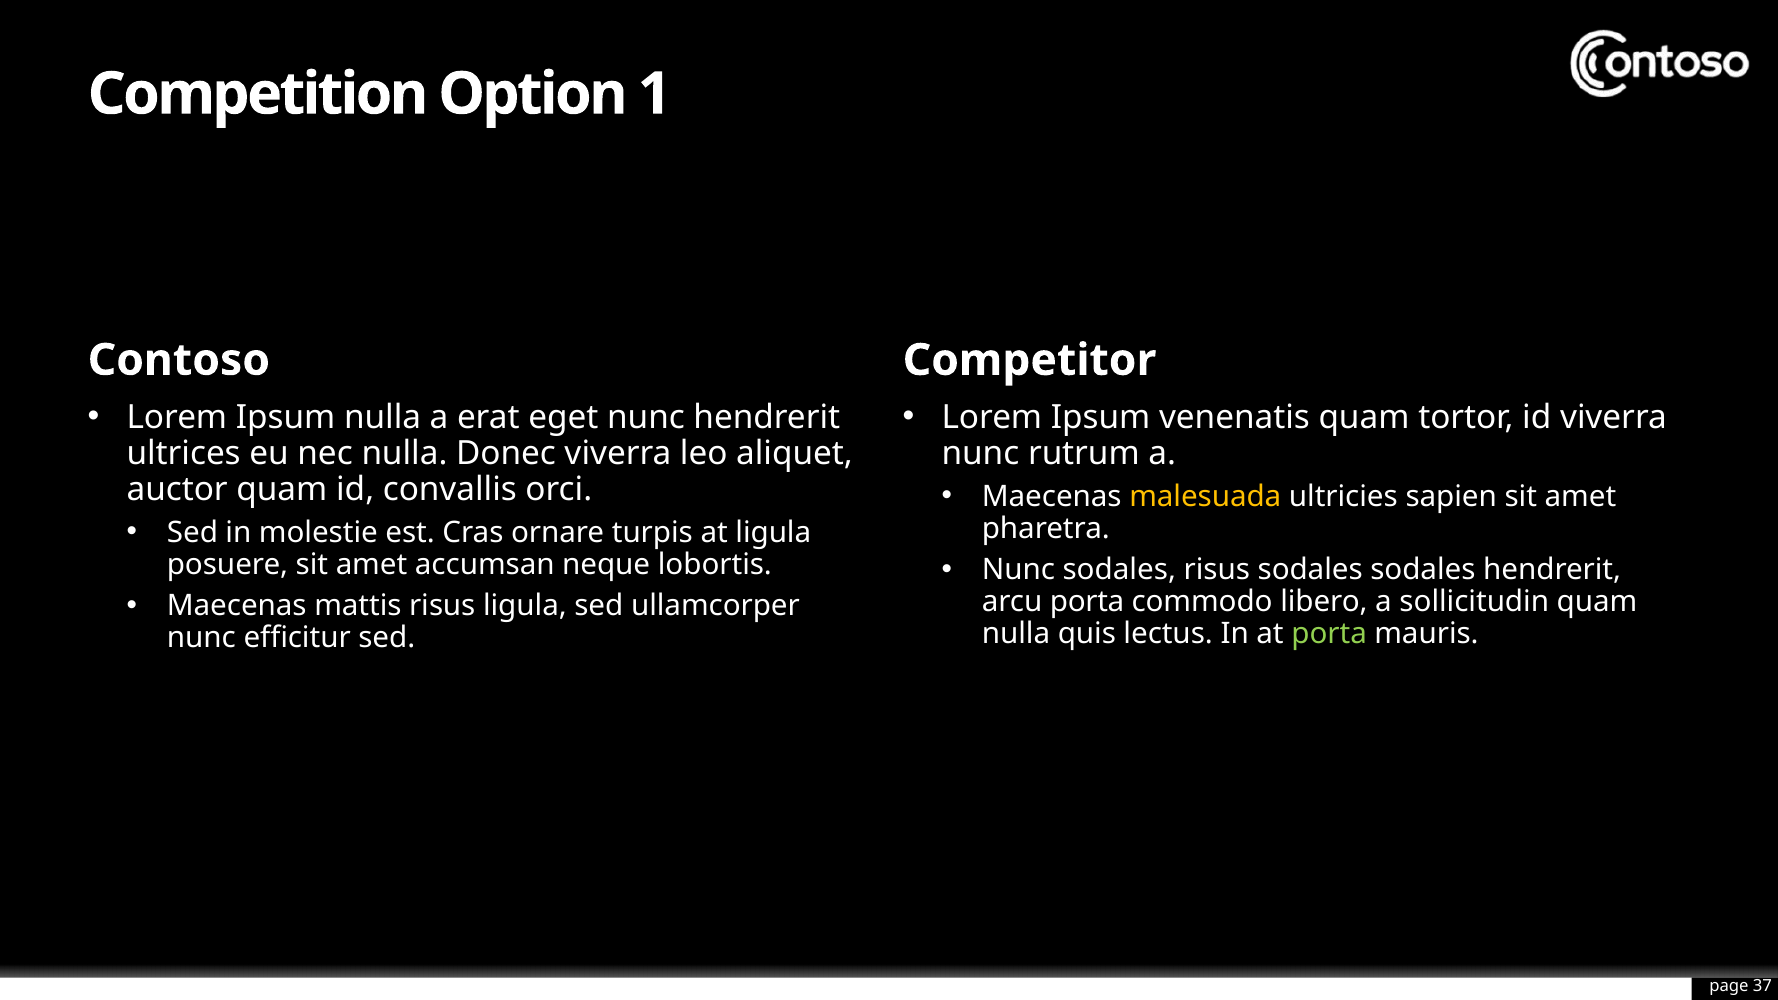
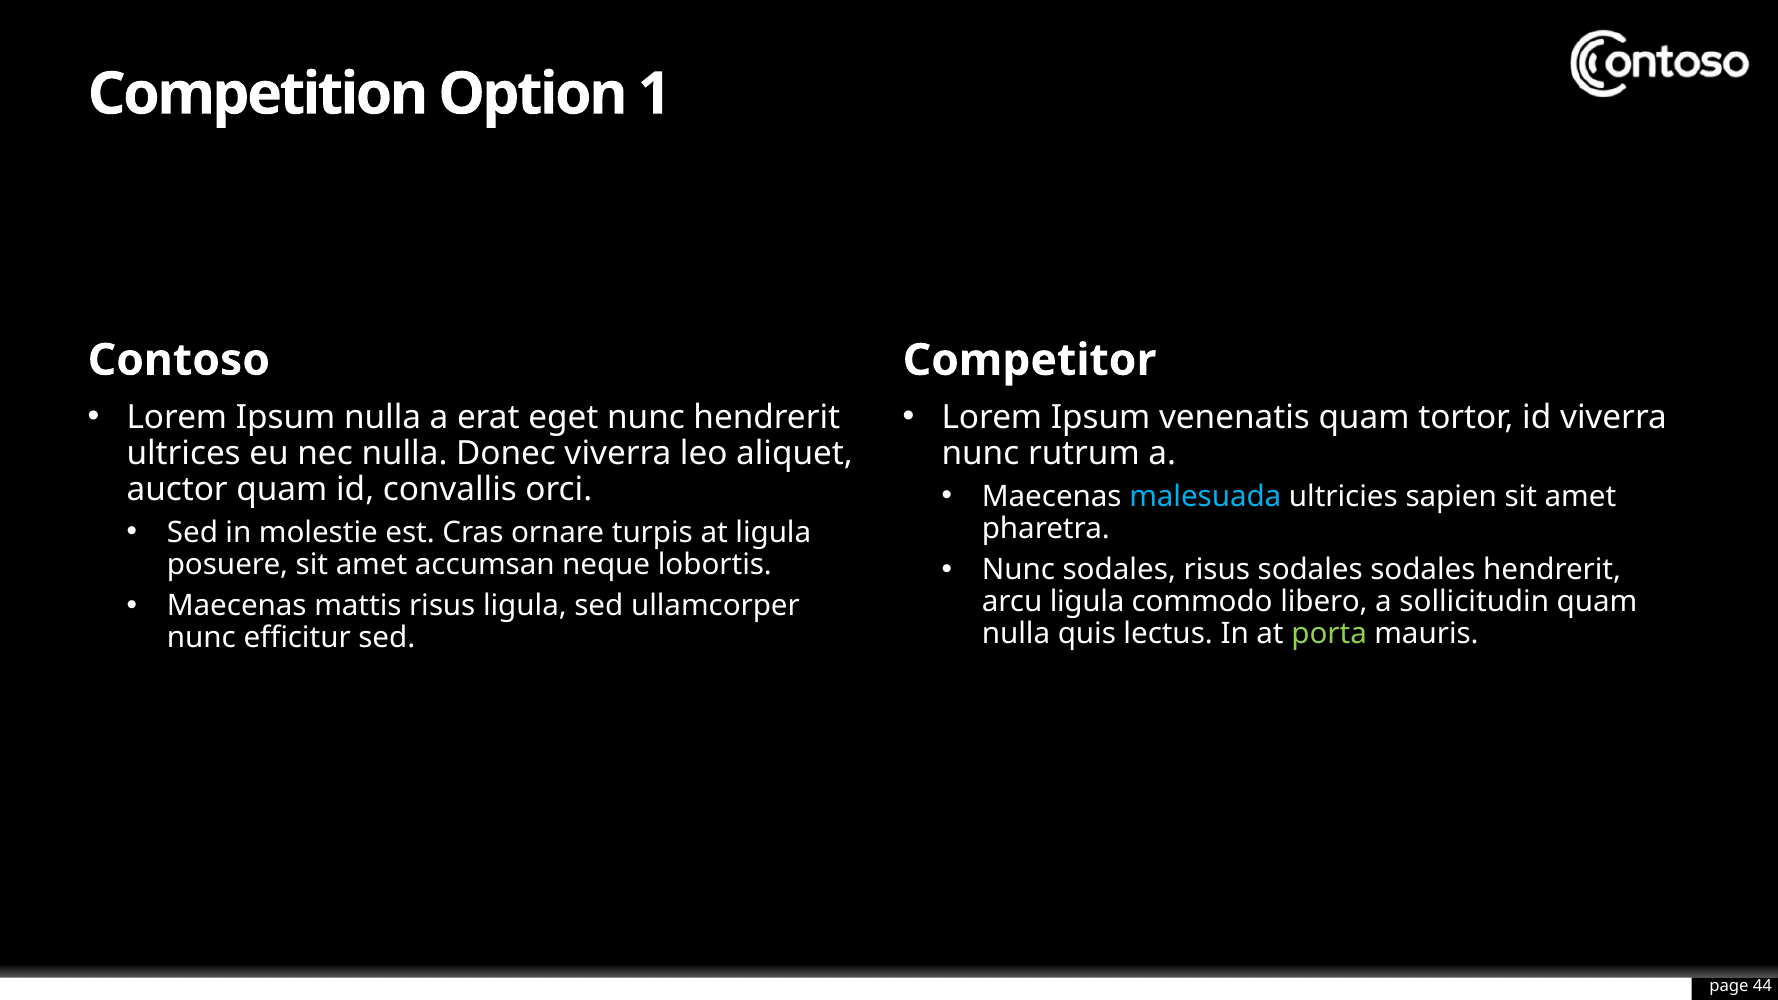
malesuada colour: yellow -> light blue (1205, 497)
arcu porta: porta -> ligula (1087, 602)
37: 37 -> 44 (1762, 986)
